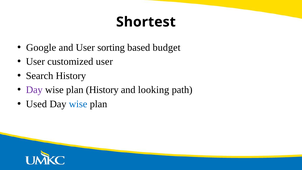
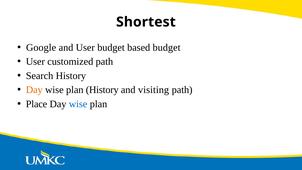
User sorting: sorting -> budget (111, 48)
customized user: user -> path (104, 62)
Day colour: purple -> orange (34, 90)
looking: looking -> visiting (154, 90)
Used: Used -> Place (37, 104)
